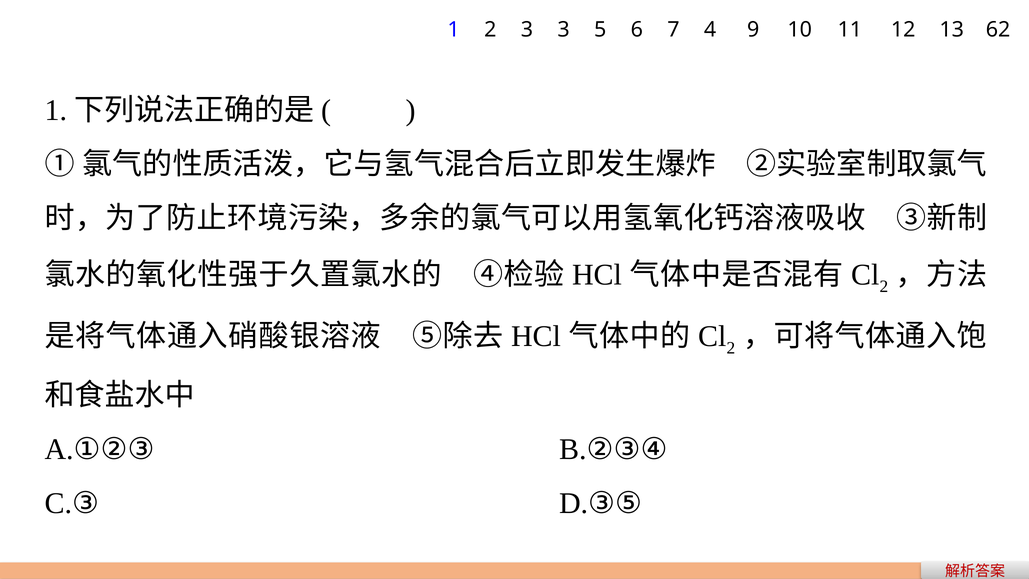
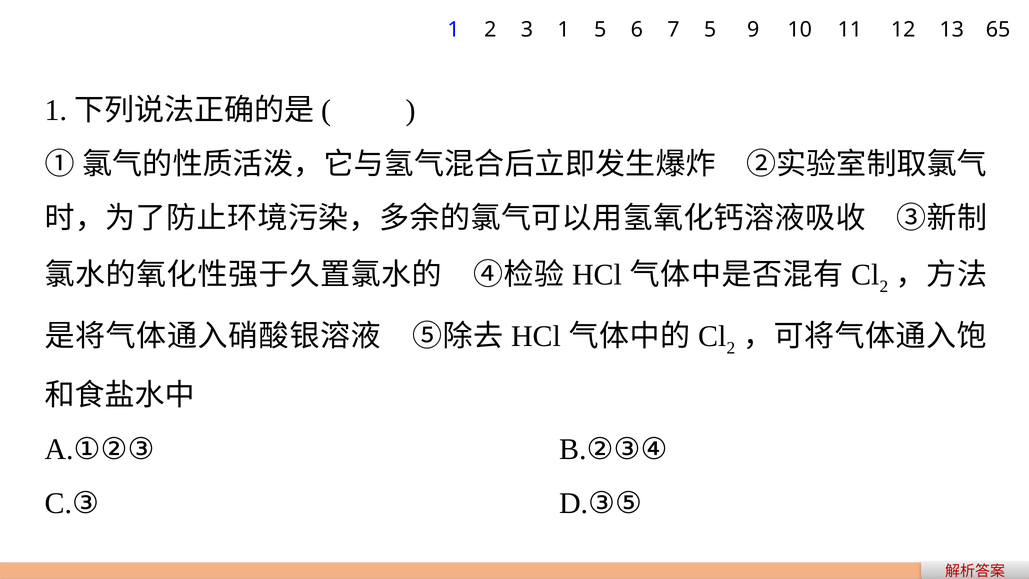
3 3: 3 -> 1 (564, 30)
7 4: 4 -> 5 (710, 30)
62: 62 -> 65 (998, 30)
